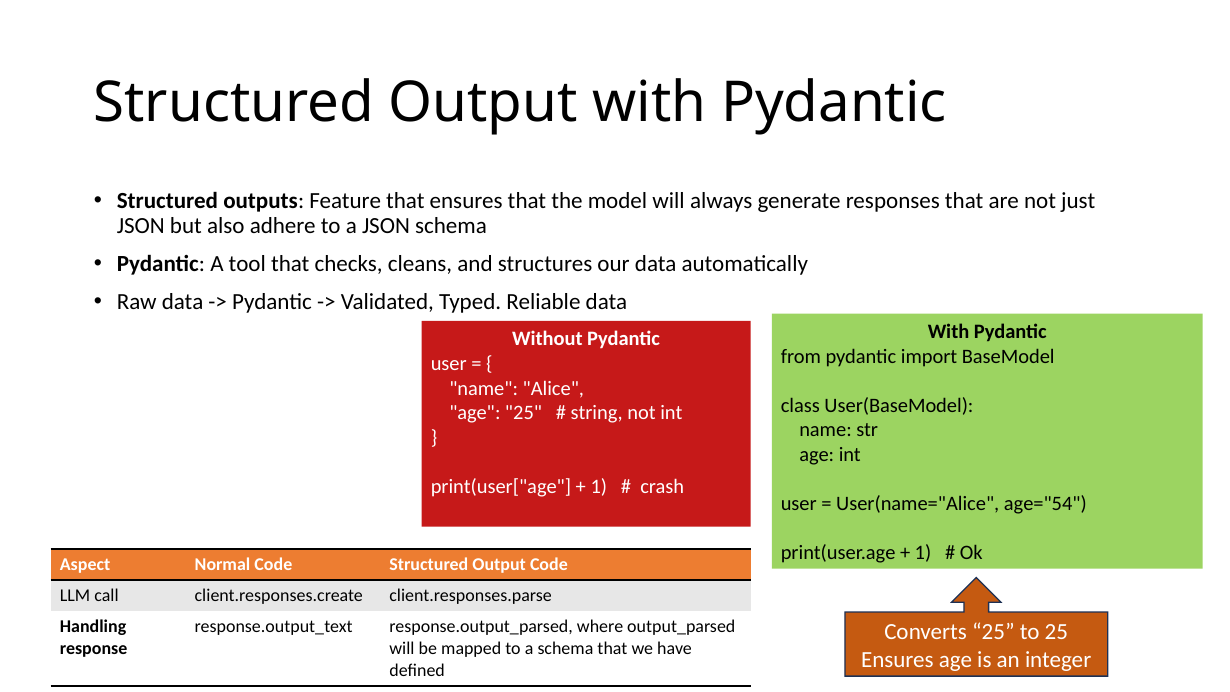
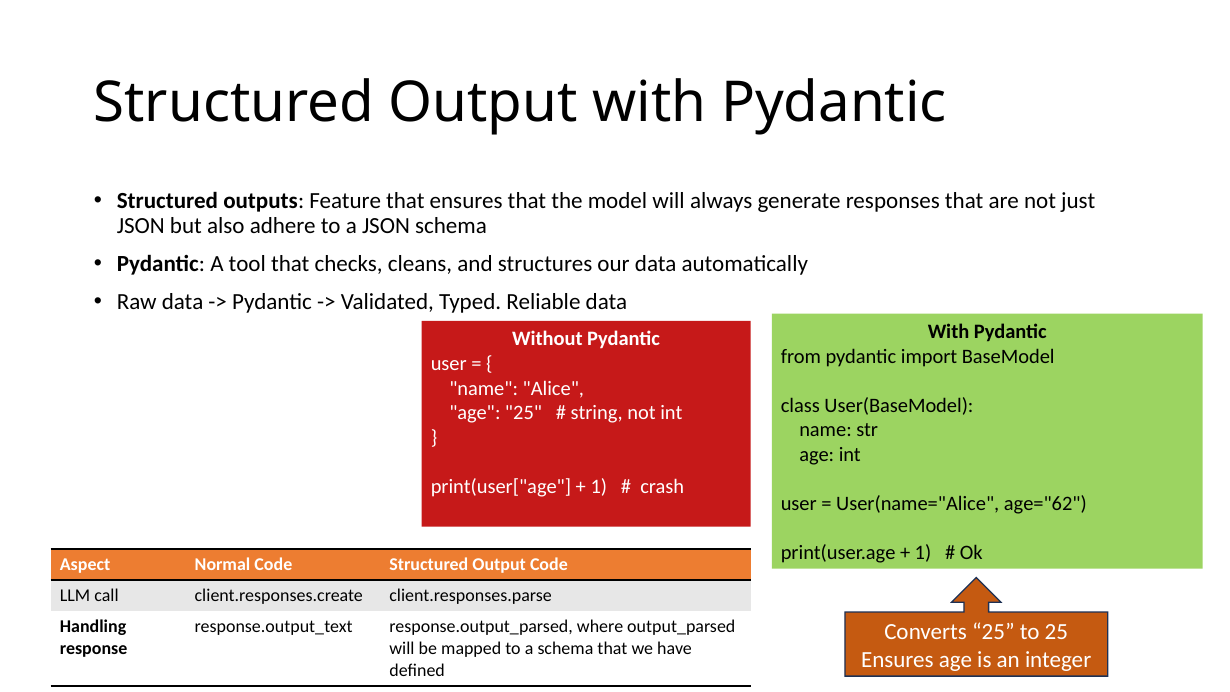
age="54: age="54 -> age="62 (1045, 504)
